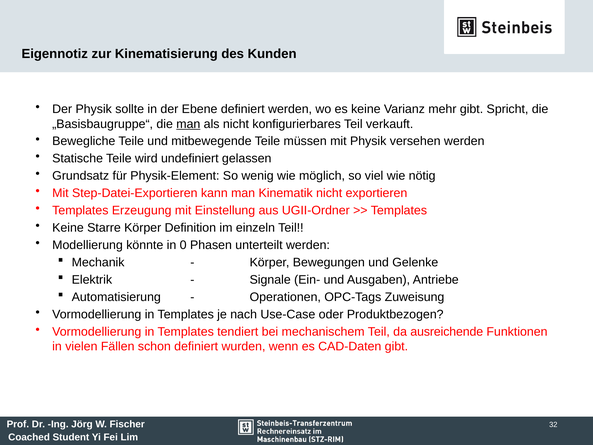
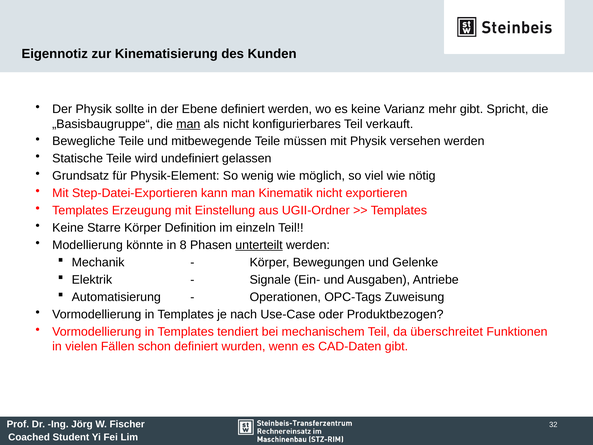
0: 0 -> 8 (183, 245)
unterteilt underline: none -> present (259, 245)
ausreichende: ausreichende -> überschreitet (447, 331)
